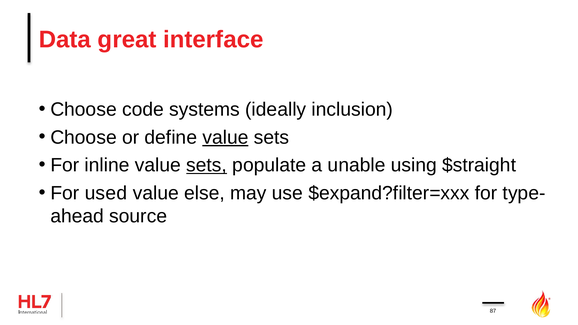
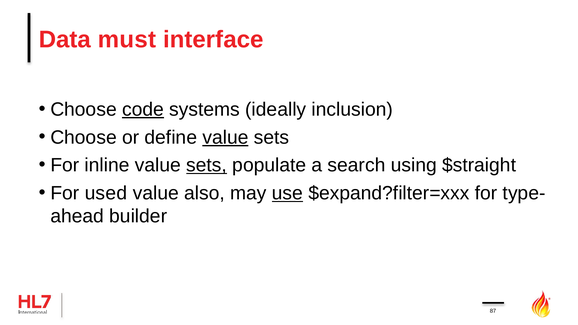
great: great -> must (127, 39)
code underline: none -> present (143, 109)
unable: unable -> search (357, 165)
else: else -> also (204, 193)
use underline: none -> present (287, 193)
source: source -> builder (138, 216)
